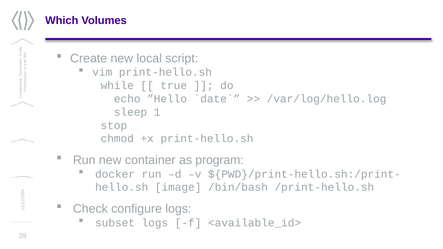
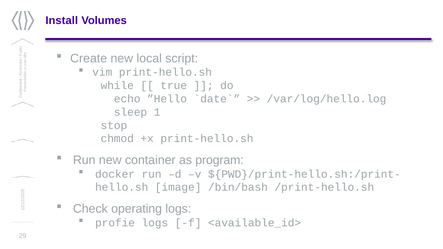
Which: Which -> Install (62, 21)
configure: configure -> operating (137, 209)
subset: subset -> profie (115, 223)
